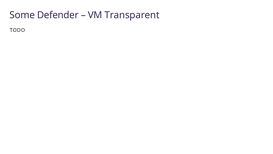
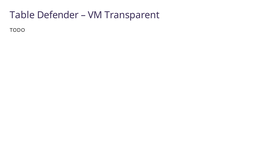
Some: Some -> Table (22, 15)
